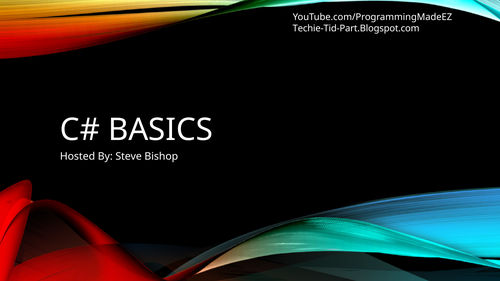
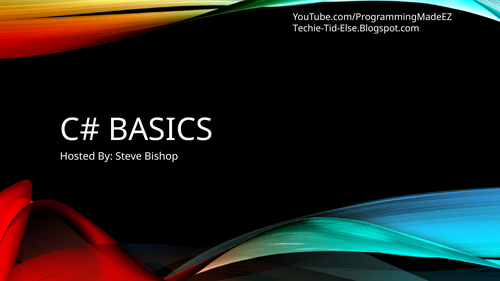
Techie-Tid-Part.Blogspot.com: Techie-Tid-Part.Blogspot.com -> Techie-Tid-Else.Blogspot.com (356, 28)
